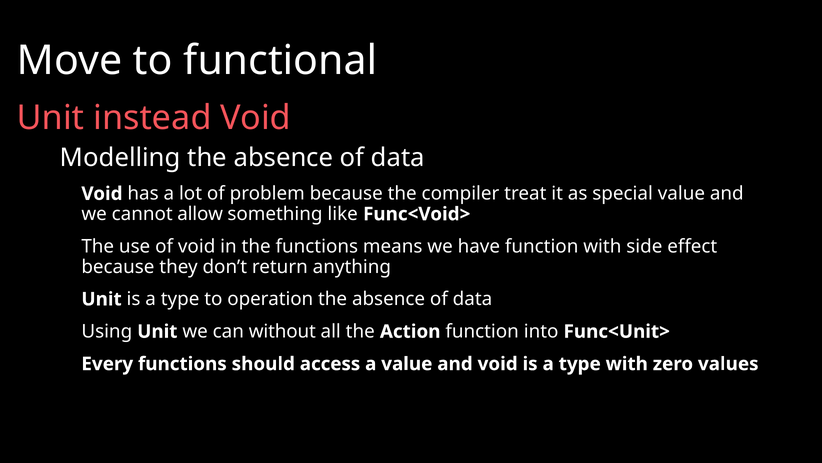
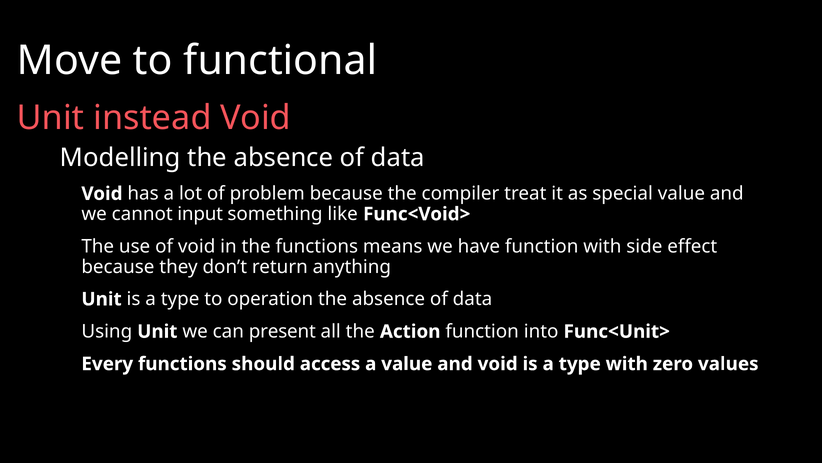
allow: allow -> input (200, 214)
without: without -> present (282, 331)
